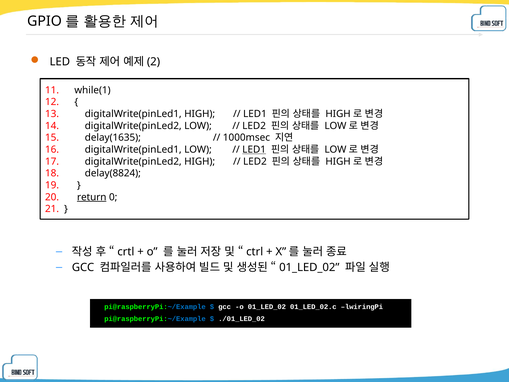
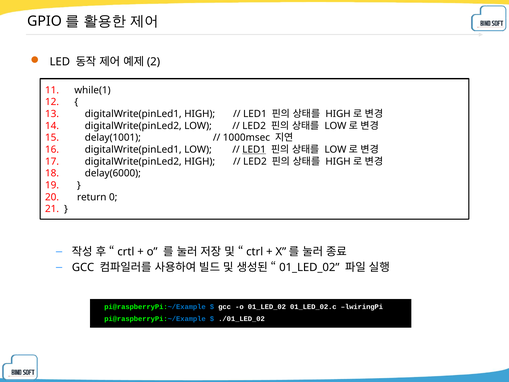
delay(1635: delay(1635 -> delay(1001 (113, 138)
delay(8824: delay(8824 -> delay(6000 (113, 173)
return underline: present -> none (92, 197)
